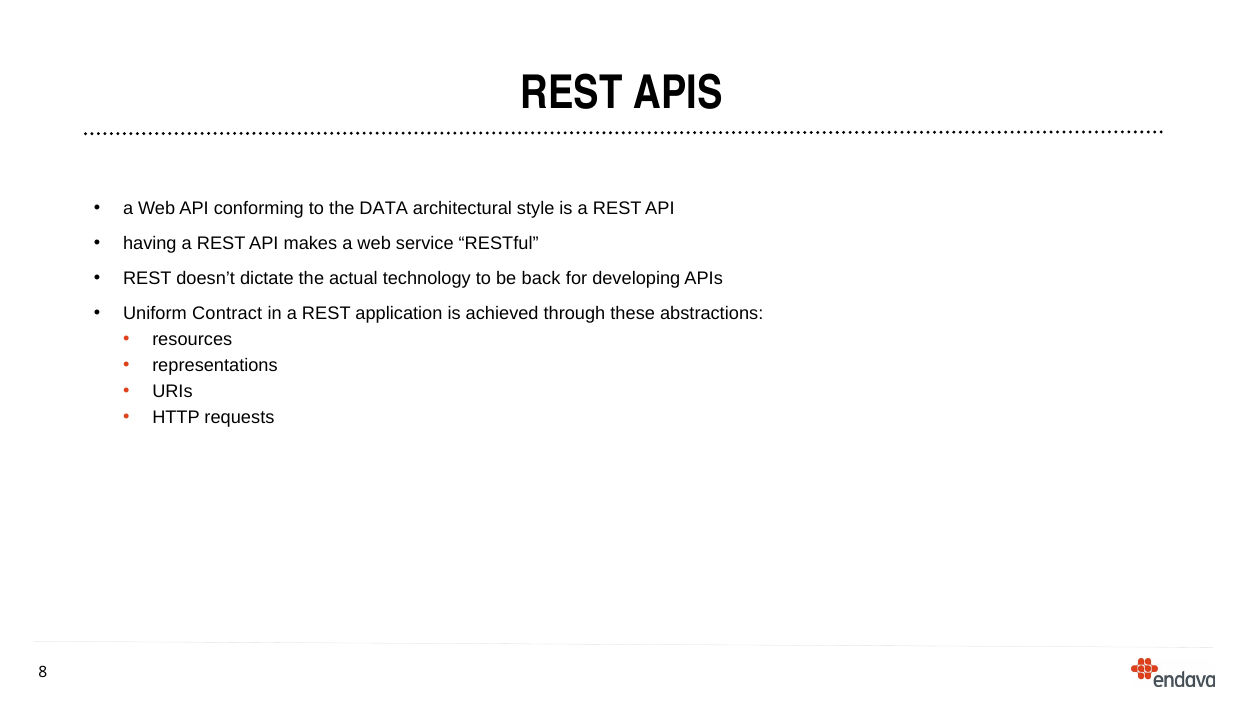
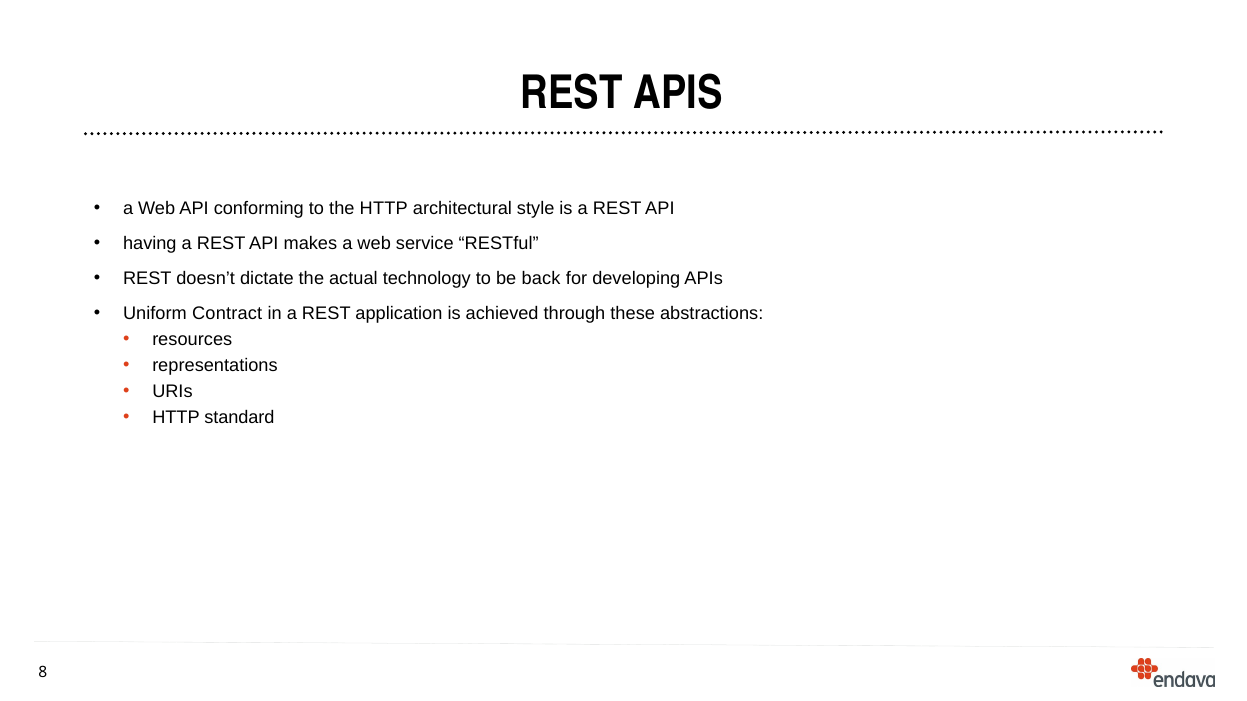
the DATA: DATA -> HTTP (384, 209)
requests: requests -> standard (240, 418)
